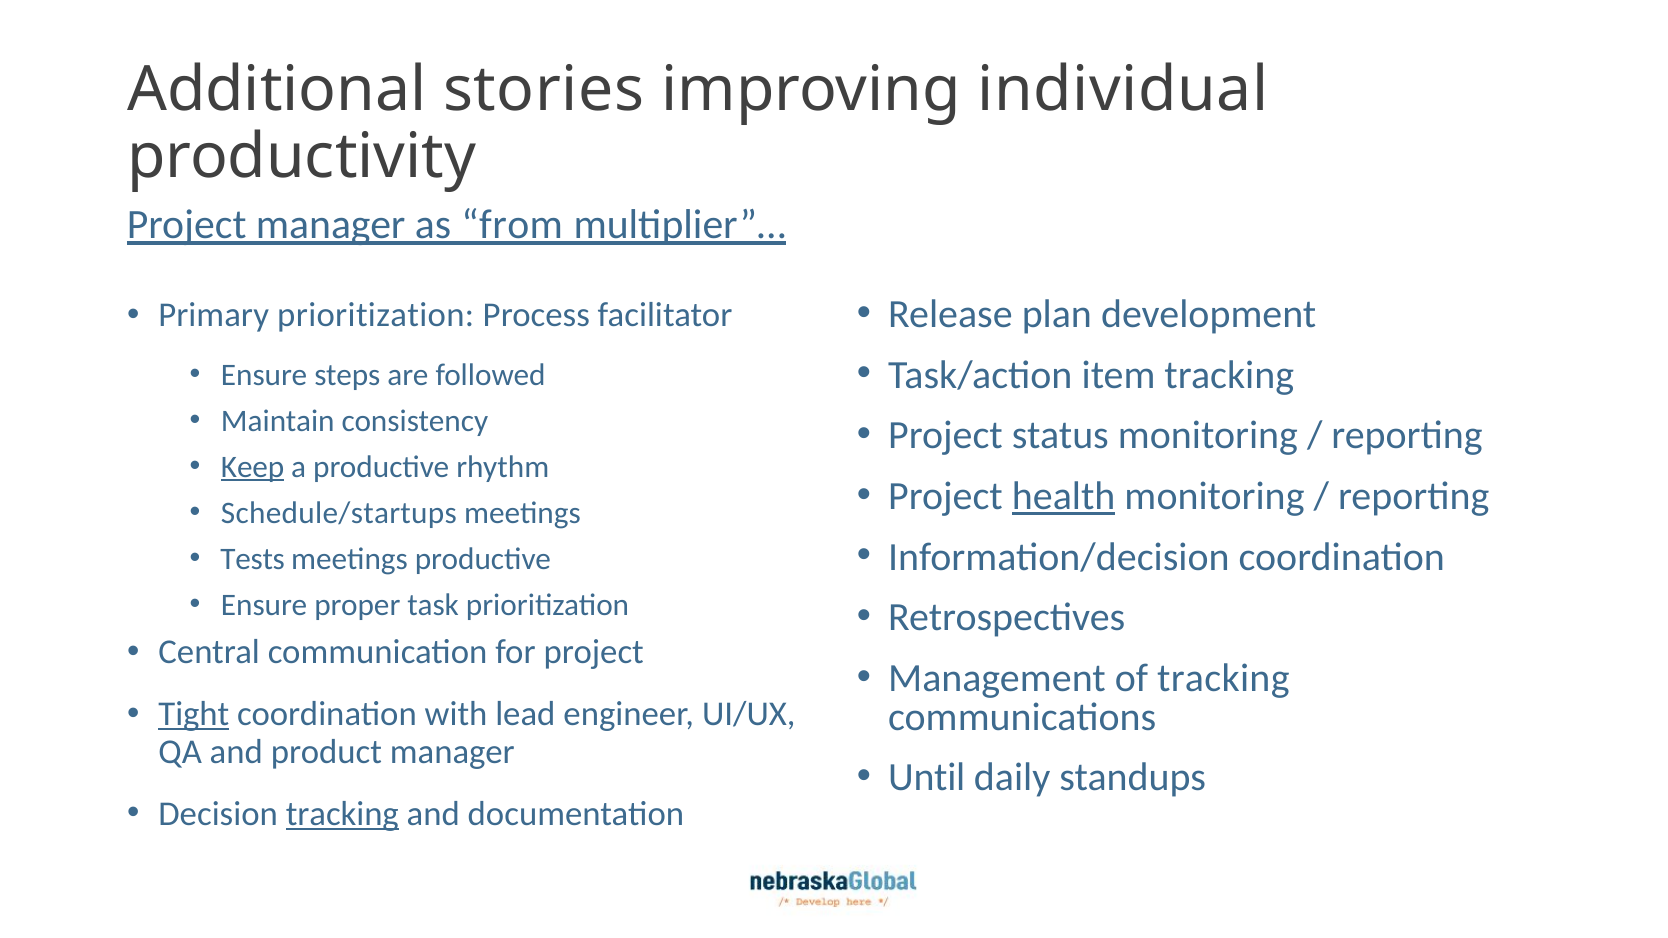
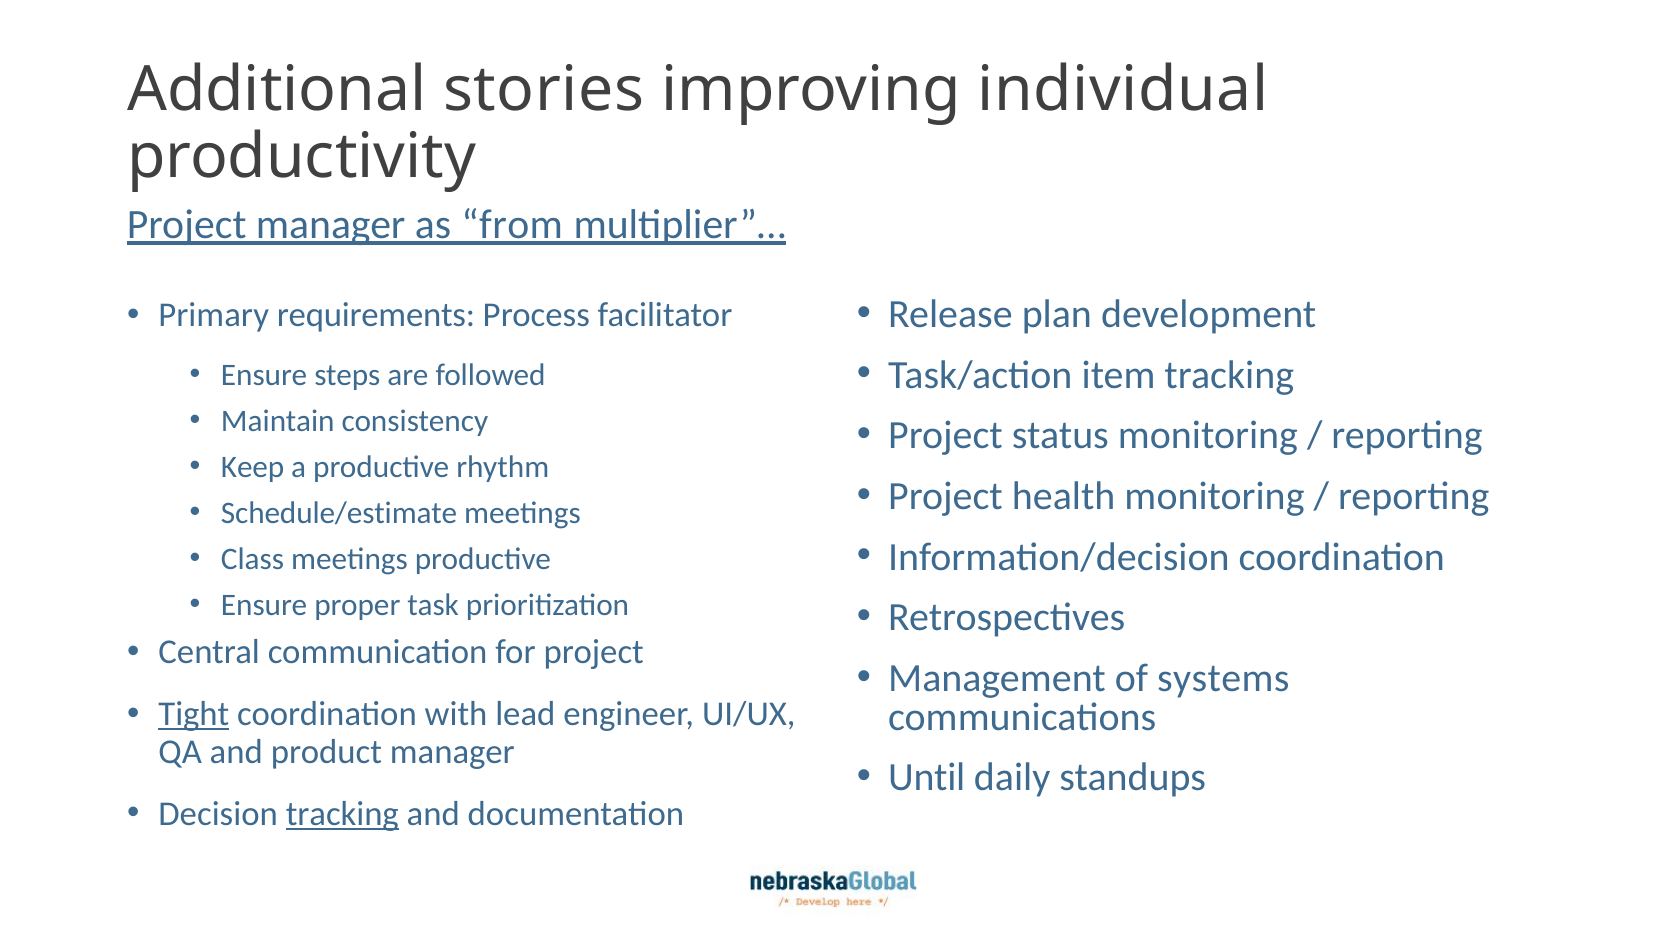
Primary prioritization: prioritization -> requirements (376, 315)
Keep underline: present -> none (253, 467)
health underline: present -> none (1064, 496)
Schedule/startups: Schedule/startups -> Schedule/estimate (339, 513)
Tests: Tests -> Class (253, 559)
of tracking: tracking -> systems (1223, 679)
